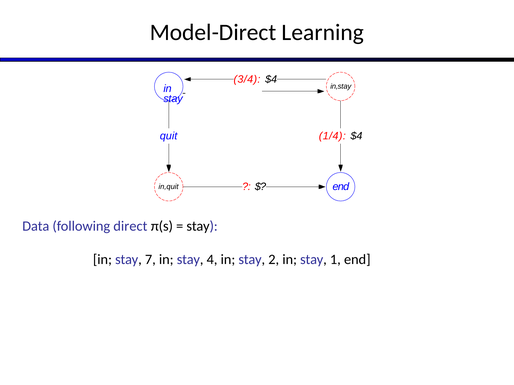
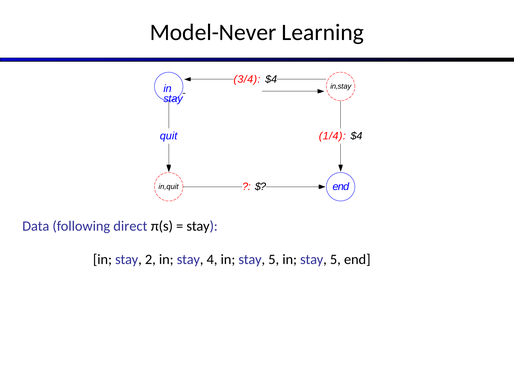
Model-Direct: Model-Direct -> Model-Never (213, 32)
7: 7 -> 2 (150, 260)
4 in stay 2: 2 -> 5 (274, 260)
1: 1 -> 5 (335, 260)
